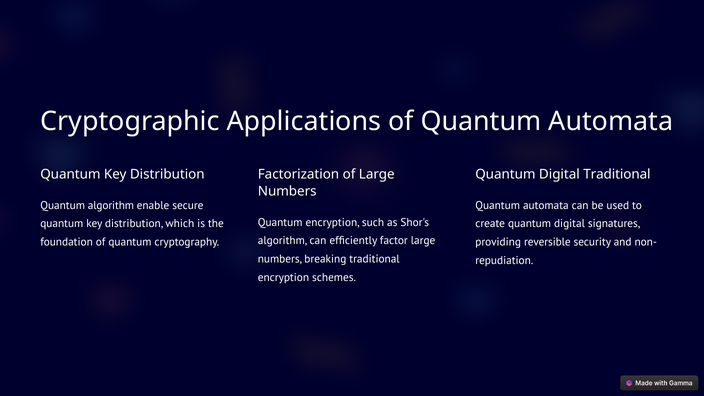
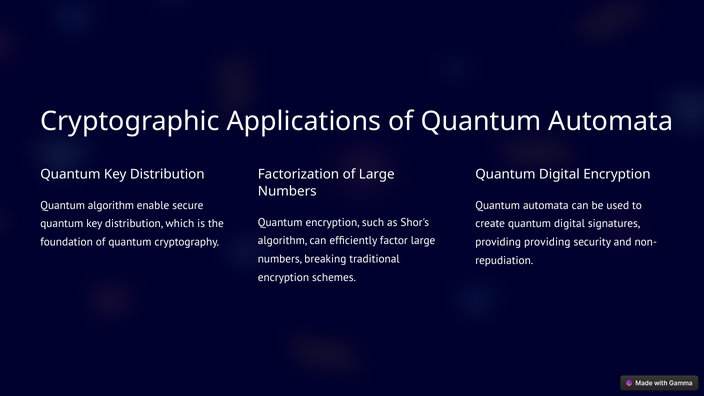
Digital Traditional: Traditional -> Encryption (617, 174)
providing reversible: reversible -> providing (547, 242)
